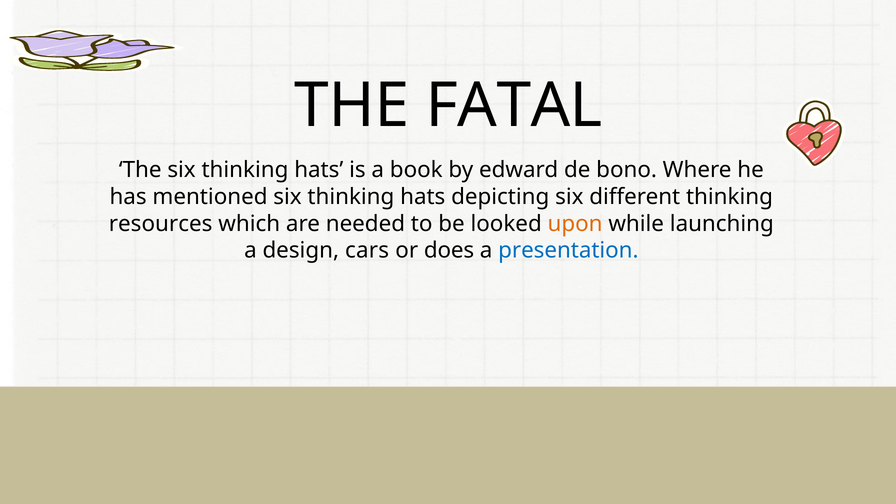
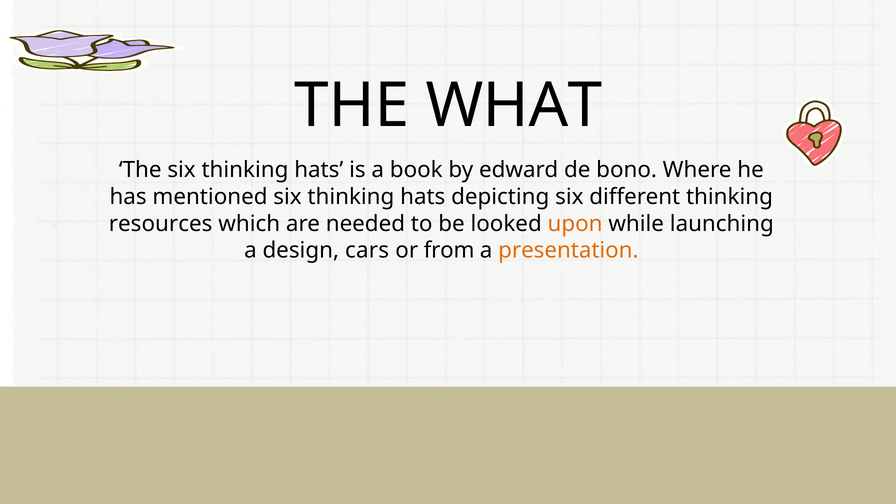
FATAL: FATAL -> WHAT (514, 106)
does: does -> from (449, 251)
presentation colour: blue -> orange (568, 251)
